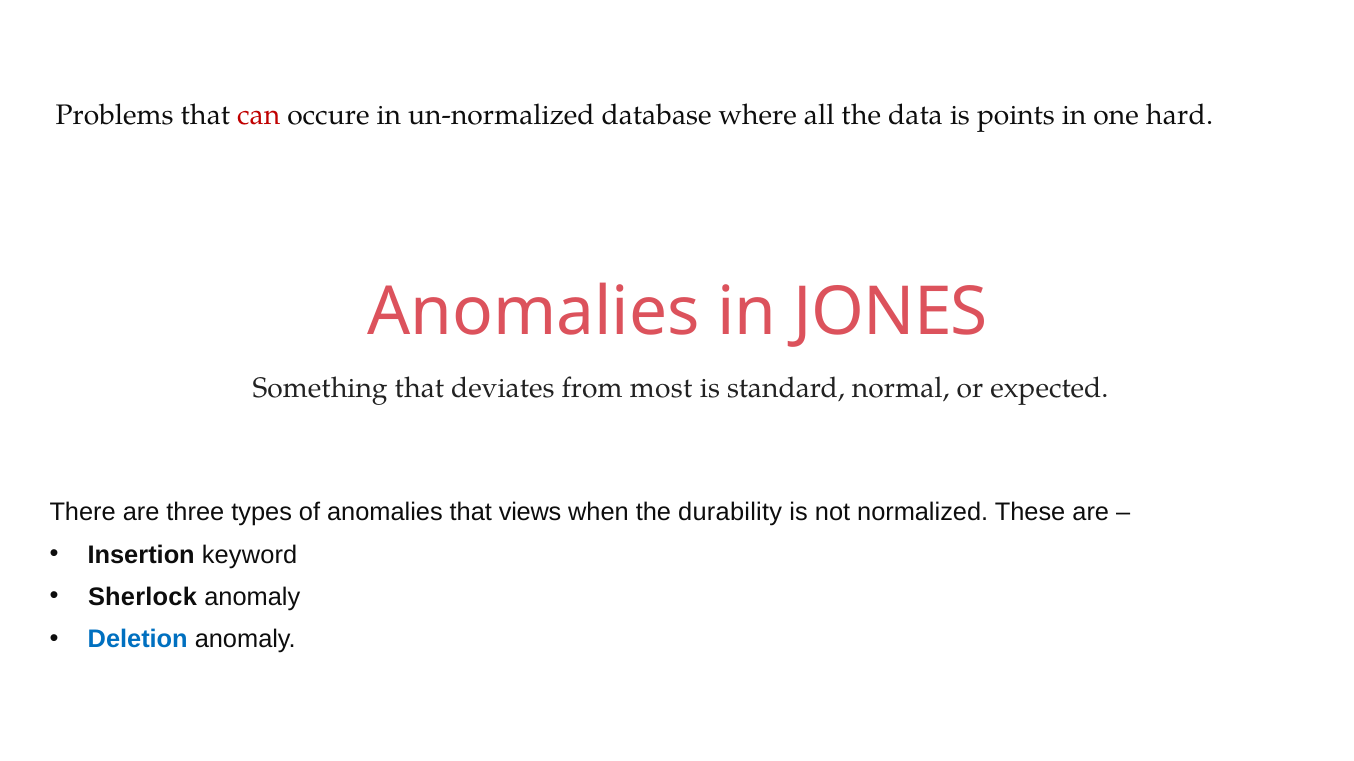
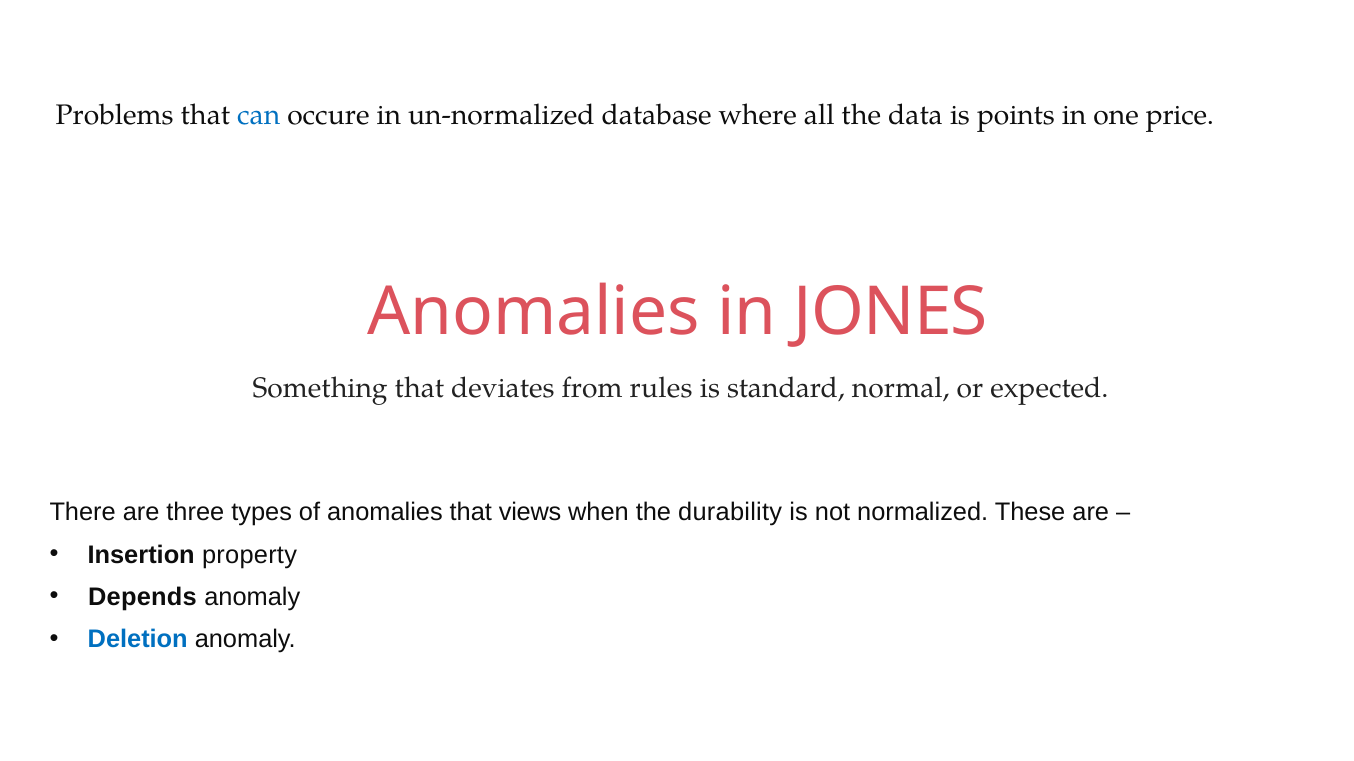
can colour: red -> blue (259, 115)
hard: hard -> price (1180, 115)
most: most -> rules (661, 389)
keyword: keyword -> property (250, 555)
Sherlock: Sherlock -> Depends (142, 597)
